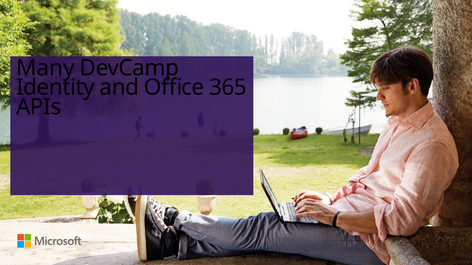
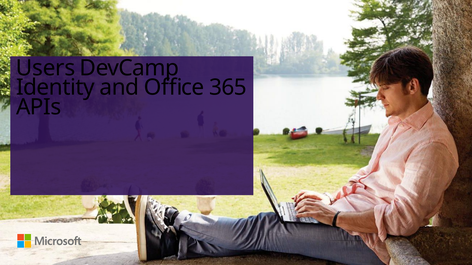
Many: Many -> Users (46, 68)
